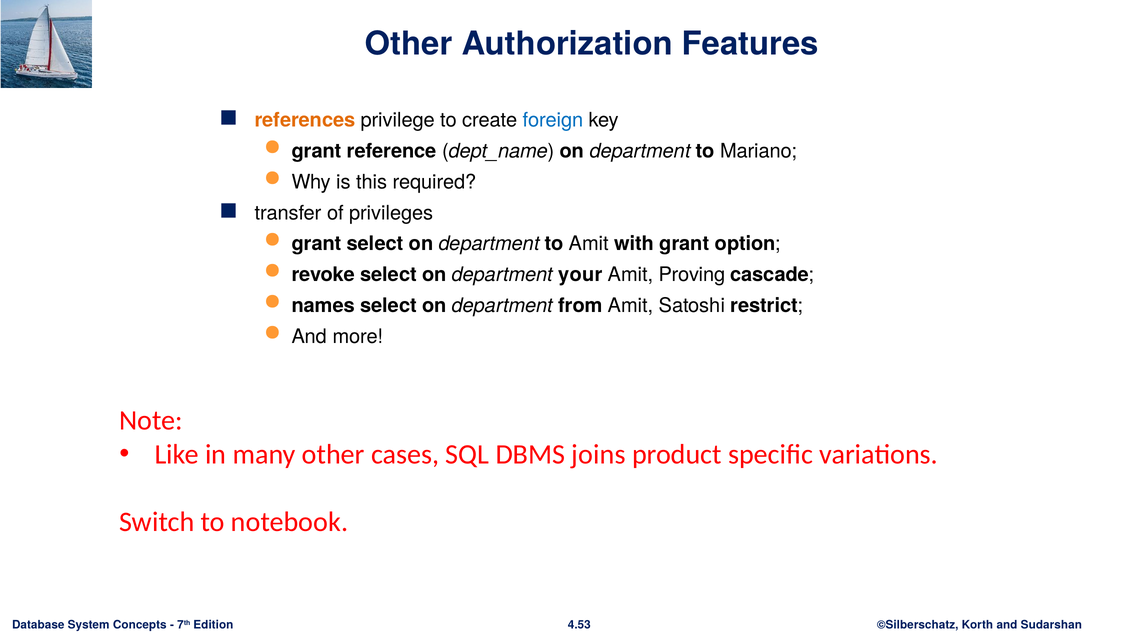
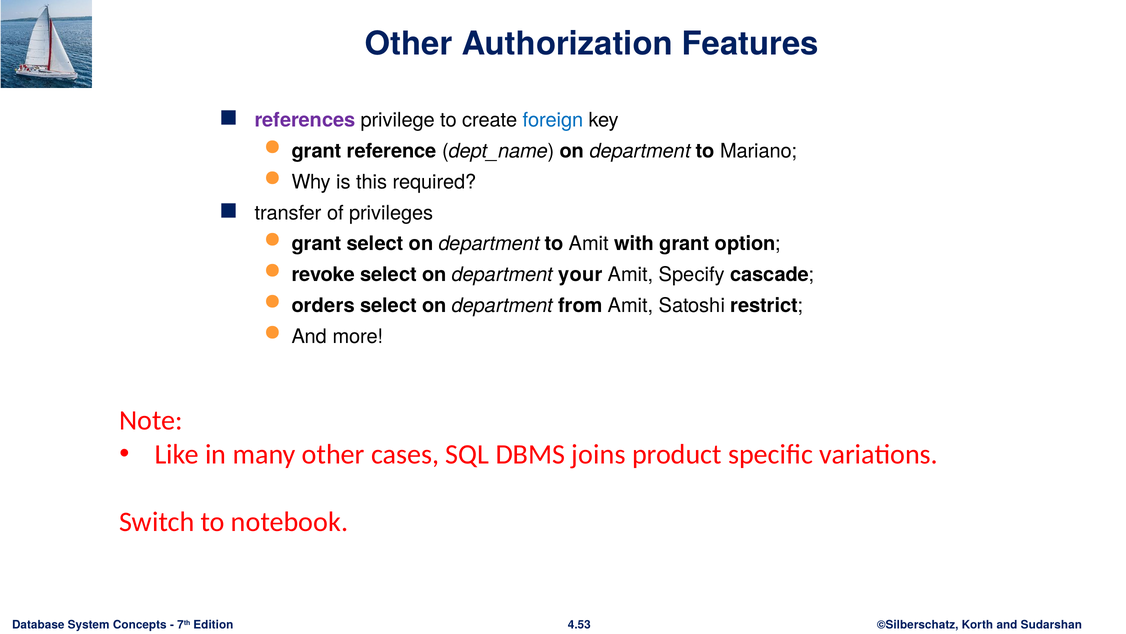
references colour: orange -> purple (305, 120)
Proving: Proving -> Specify (692, 274)
names: names -> orders (323, 305)
